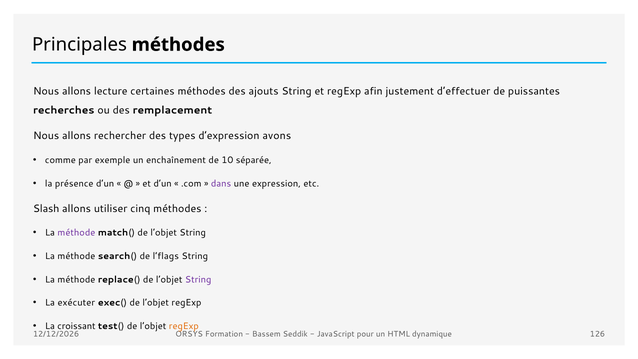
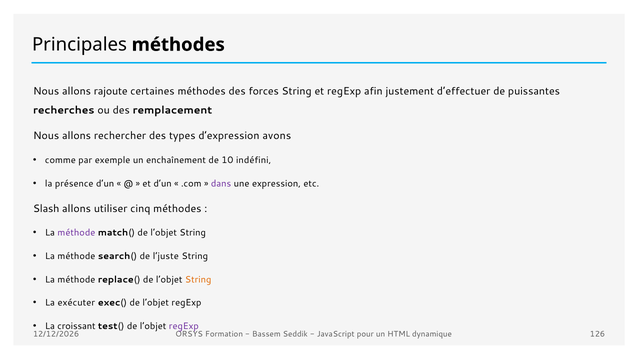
lecture: lecture -> rajoute (111, 91)
ajouts: ajouts -> forces (264, 91)
séparée: séparée -> indéfini (254, 160)
l’flags: l’flags -> l’juste (166, 256)
String colour: purple -> orange (198, 279)
regExp colour: orange -> purple (184, 326)
